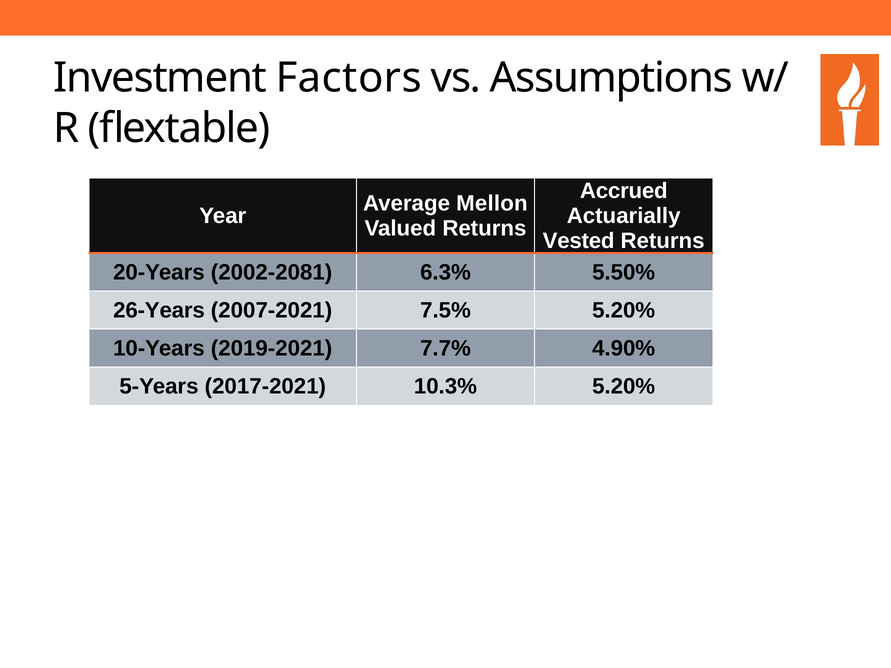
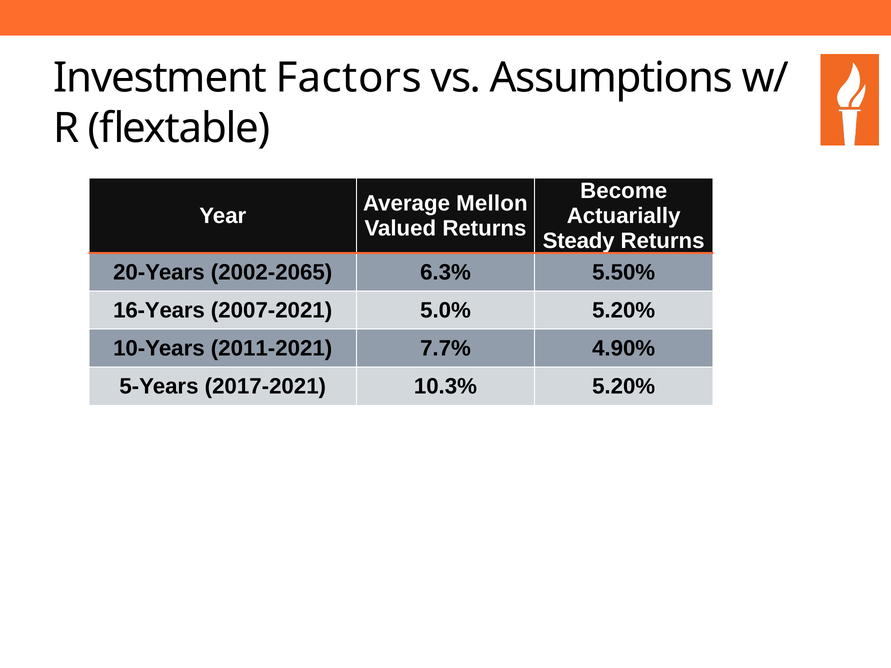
Accrued: Accrued -> Become (624, 191)
Vested: Vested -> Steady (579, 241)
2002-2081: 2002-2081 -> 2002-2065 (272, 272)
26-Years: 26-Years -> 16-Years (159, 311)
7.5%: 7.5% -> 5.0% (446, 311)
2019-2021: 2019-2021 -> 2011-2021 (272, 349)
